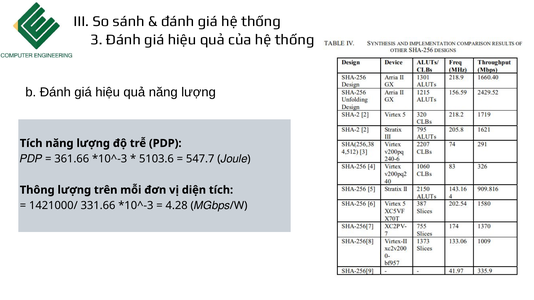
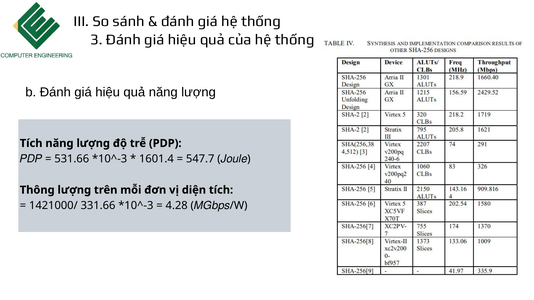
361.66: 361.66 -> 531.66 (72, 159)
5103.6: 5103.6 -> 1601.4 (156, 159)
